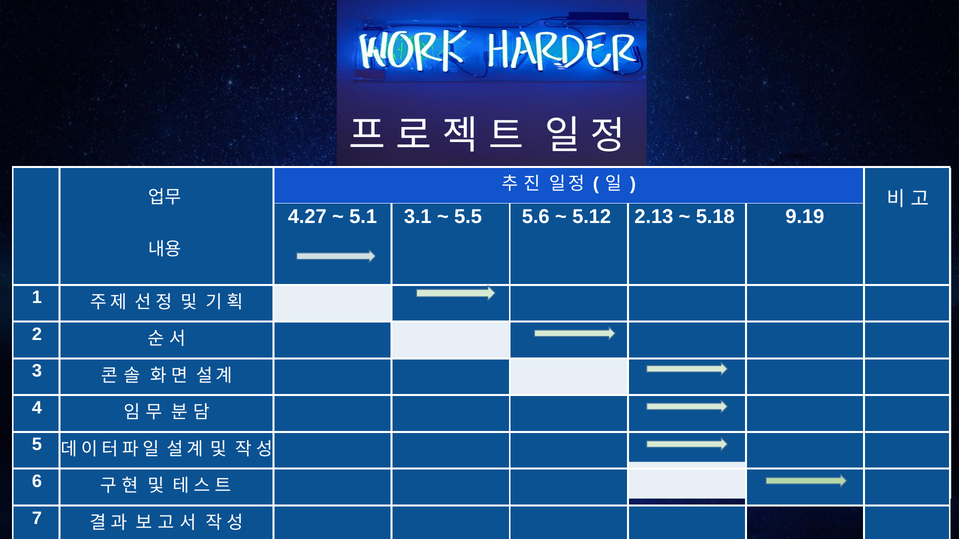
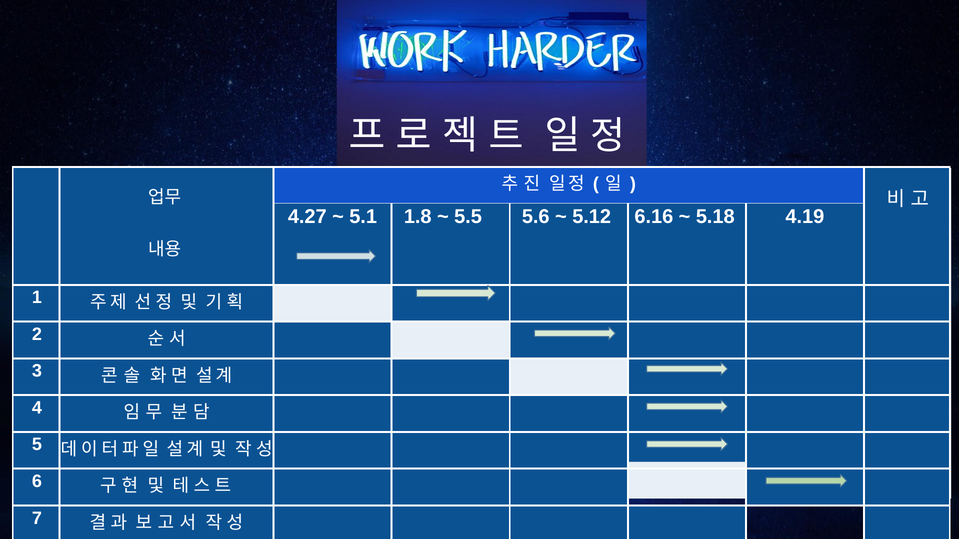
3.1: 3.1 -> 1.8 (418, 217)
2.13: 2.13 -> 6.16 (654, 217)
9.19: 9.19 -> 4.19 (805, 217)
